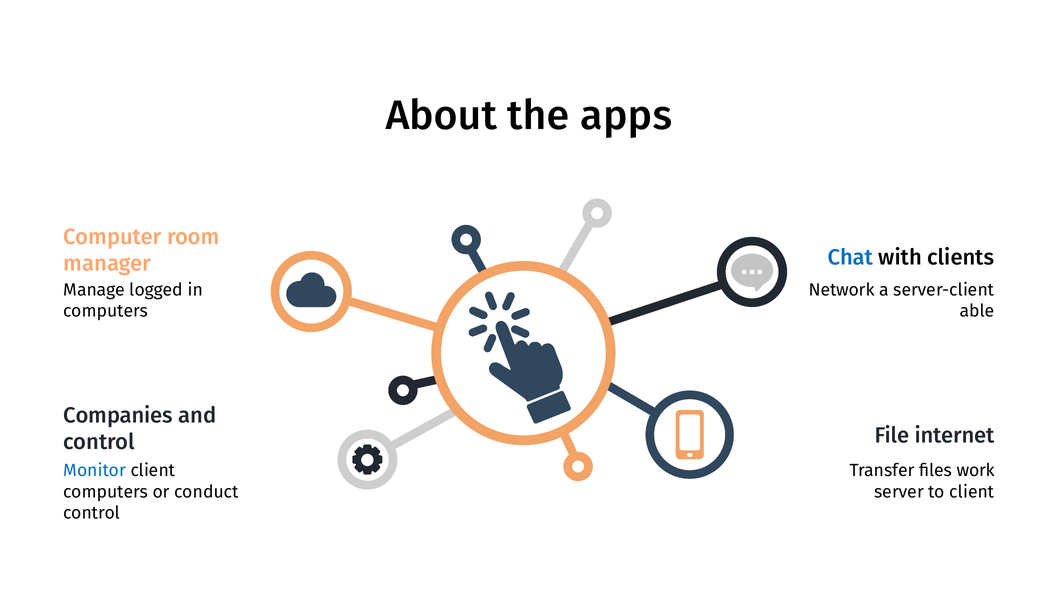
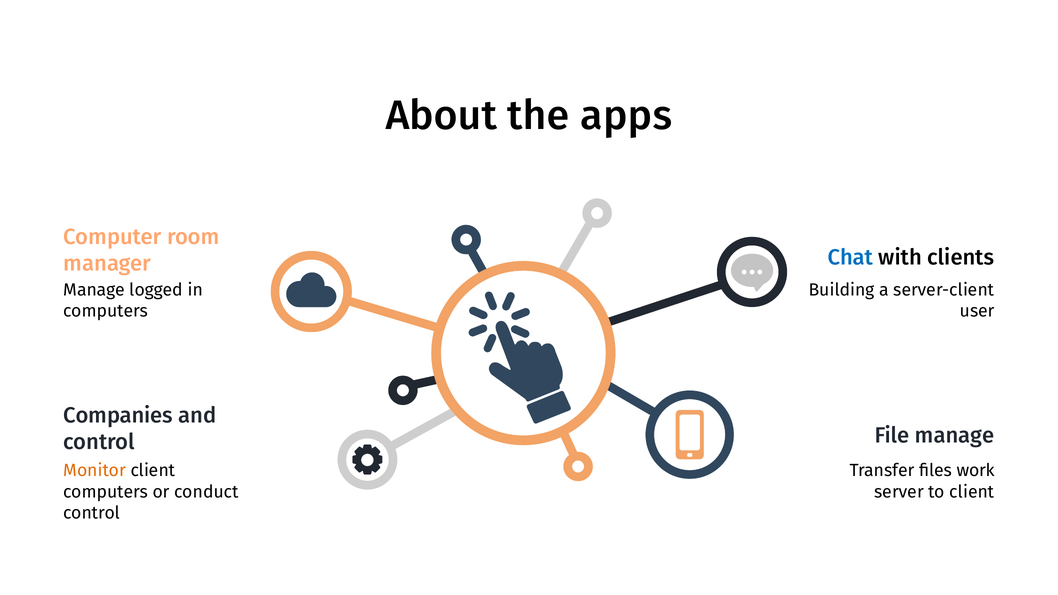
Network: Network -> Building (842, 290)
able: able -> user (977, 311)
File internet: internet -> manage (955, 436)
Monitor colour: blue -> orange (95, 471)
